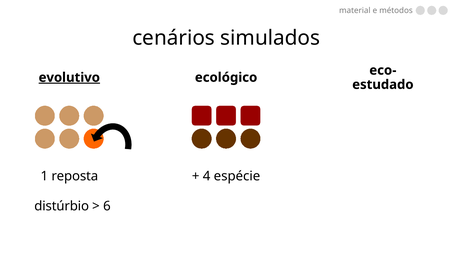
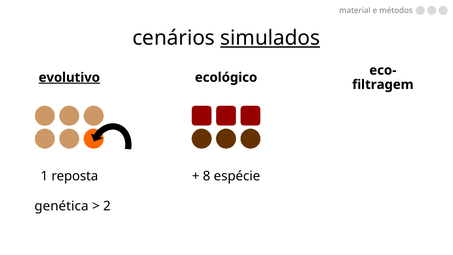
simulados underline: none -> present (270, 38)
estudado: estudado -> filtragem (383, 85)
4: 4 -> 8 (207, 176)
distúrbio: distúrbio -> genética (62, 206)
6: 6 -> 2 (107, 206)
